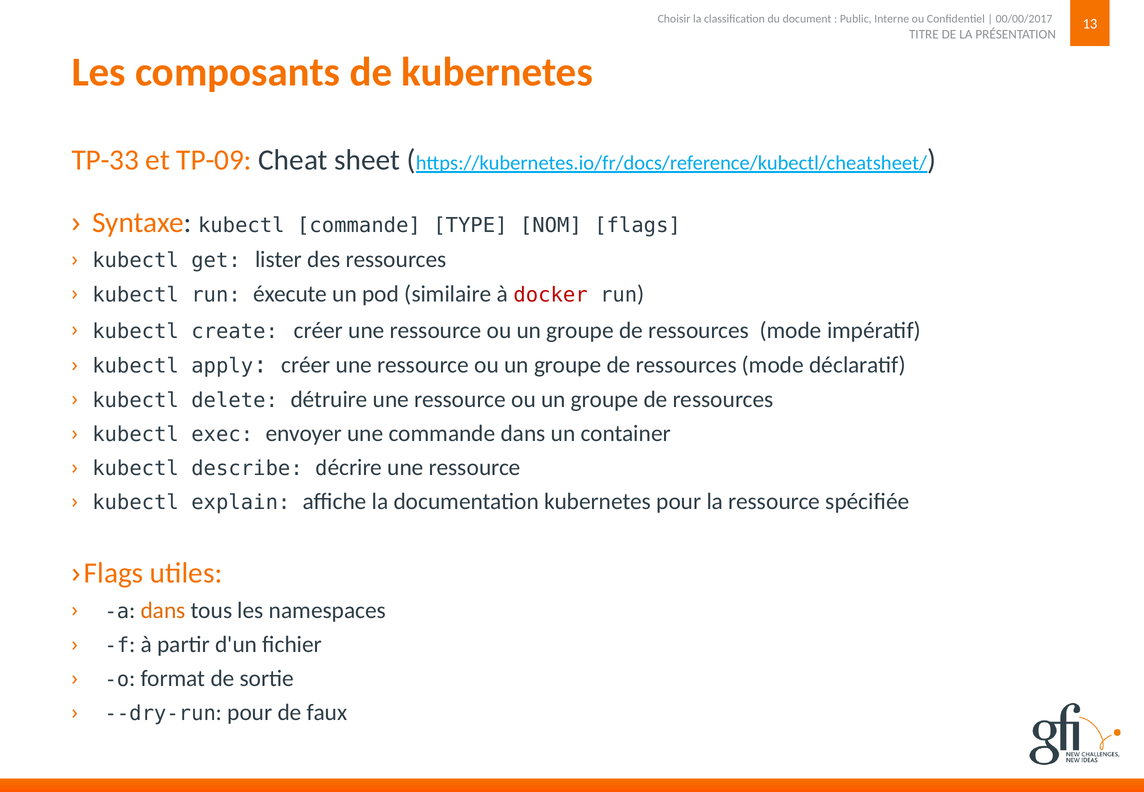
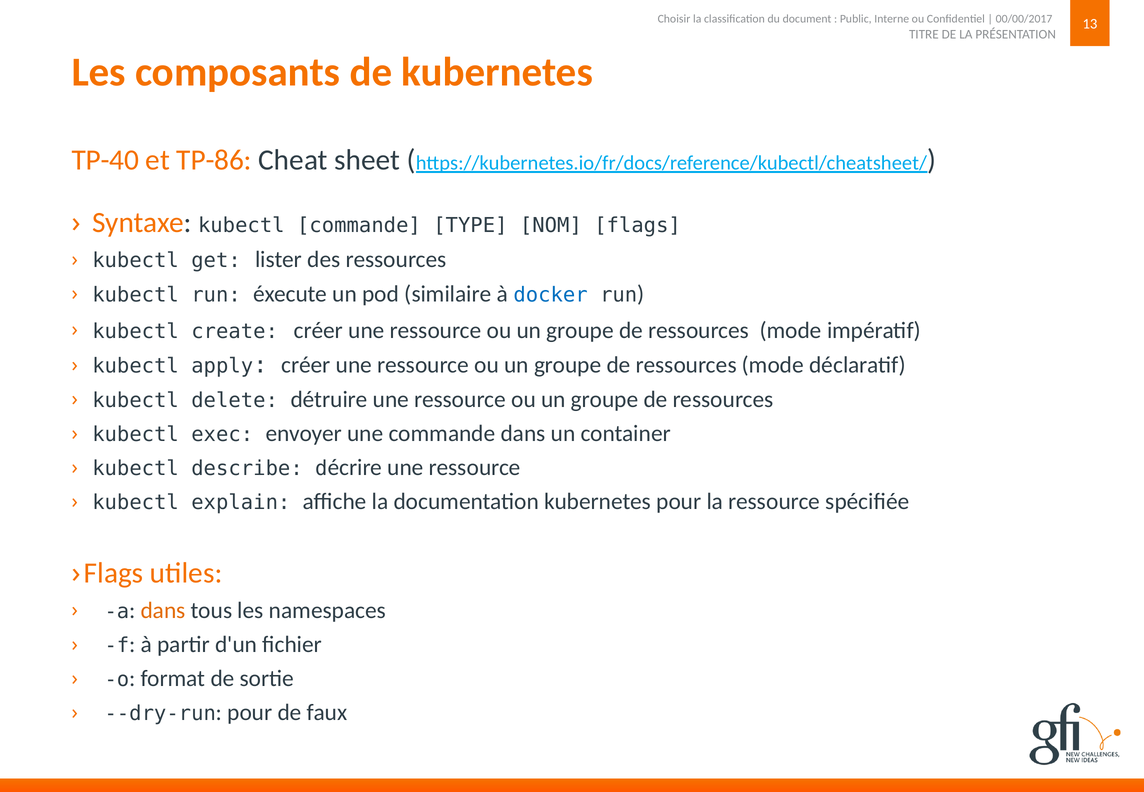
TP-33: TP-33 -> TP-40 (105, 160)
TP-09: TP-09 -> TP-86 (214, 160)
docker colour: red -> blue (551, 295)
